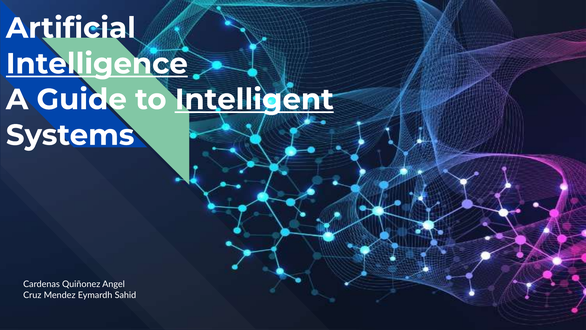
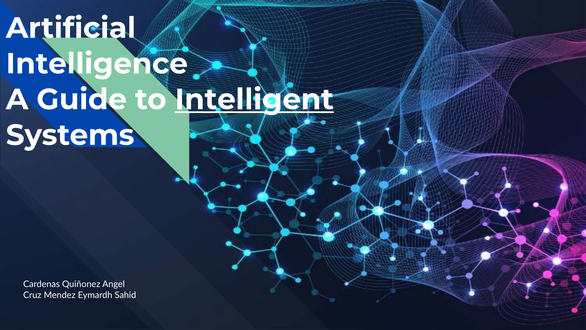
Intelligence underline: present -> none (97, 64)
